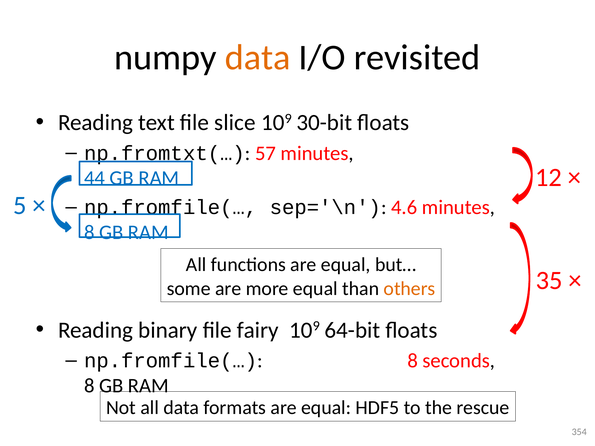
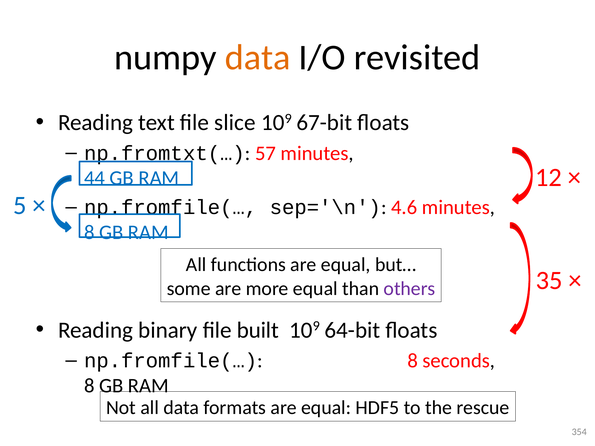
30-bit: 30-bit -> 67-bit (324, 123)
others colour: orange -> purple (409, 289)
fairy: fairy -> built (258, 330)
